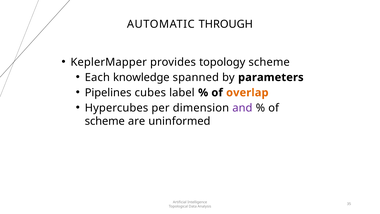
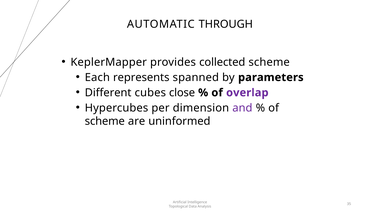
topology: topology -> collected (222, 62)
knowledge: knowledge -> represents (141, 77)
Pipelines: Pipelines -> Different (108, 93)
label: label -> close (182, 93)
overlap colour: orange -> purple (247, 93)
